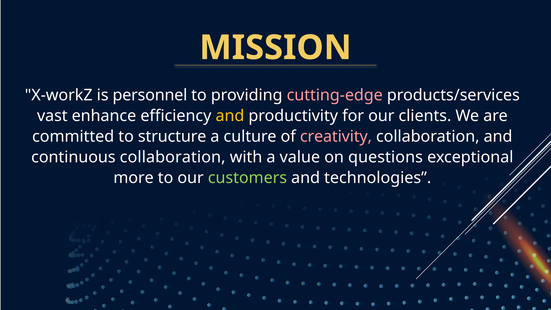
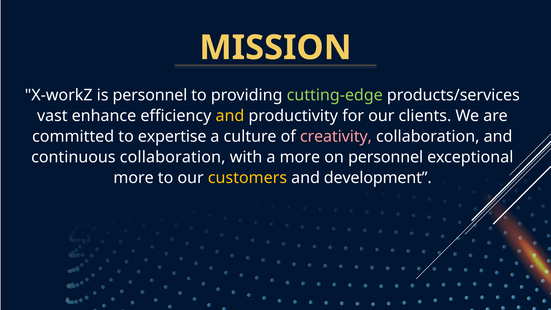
cutting-edge colour: pink -> light green (335, 95)
structure: structure -> expertise (172, 136)
a value: value -> more (300, 157)
on questions: questions -> personnel (386, 157)
customers colour: light green -> yellow (247, 178)
technologies: technologies -> development (378, 178)
